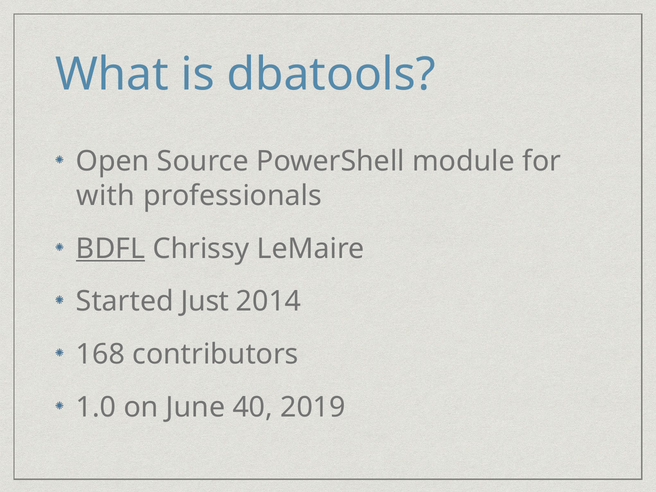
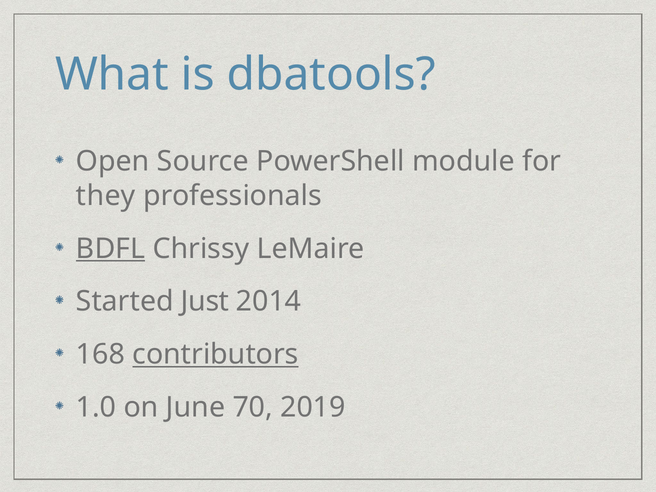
with: with -> they (106, 196)
contributors underline: none -> present (216, 354)
40: 40 -> 70 (253, 407)
